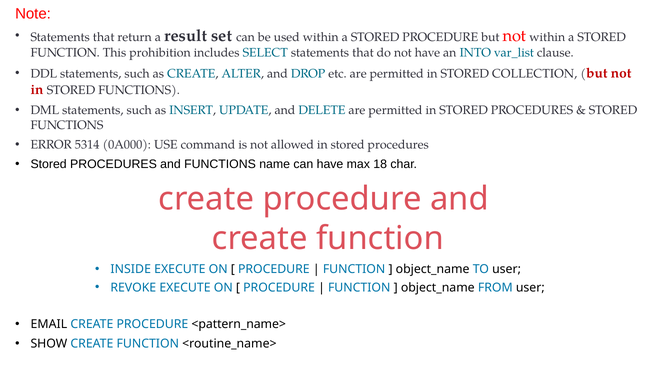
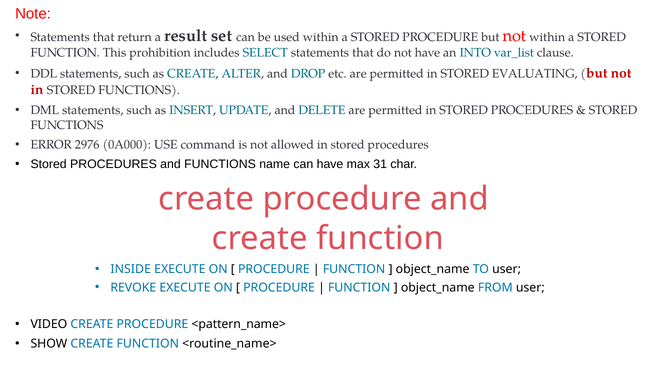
COLLECTION: COLLECTION -> EVALUATING (535, 74)
5314: 5314 -> 2976 (87, 145)
18: 18 -> 31 (380, 164)
EMAIL: EMAIL -> VIDEO (49, 324)
